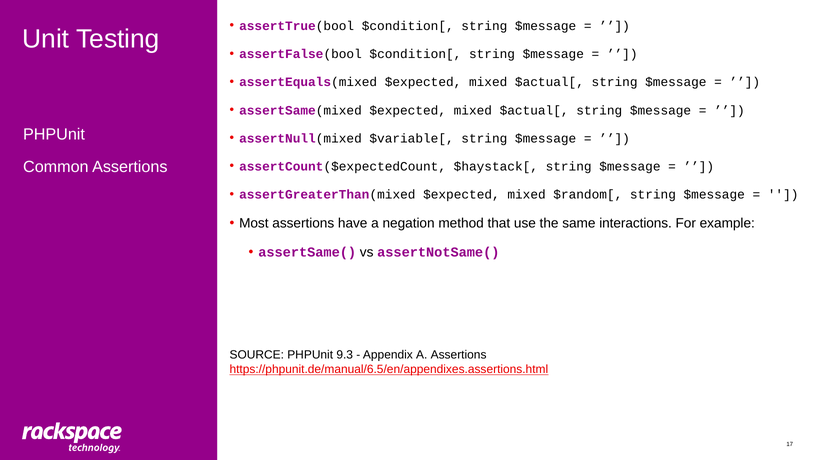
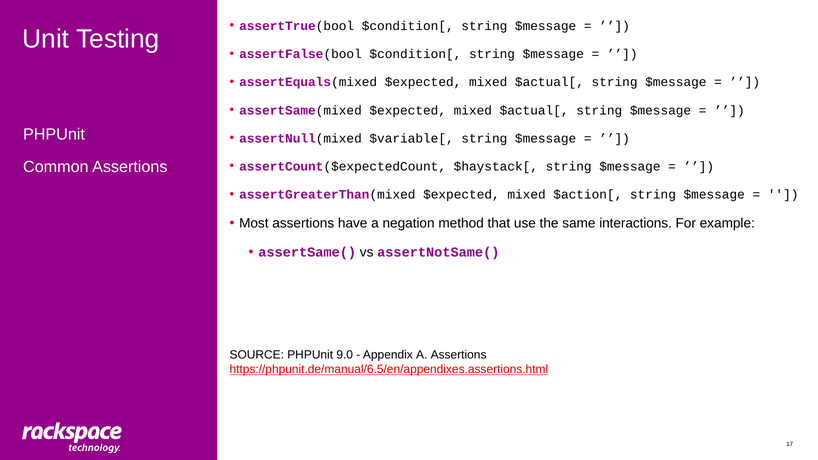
$random[: $random[ -> $action[ (588, 195)
9.3: 9.3 -> 9.0 (345, 355)
